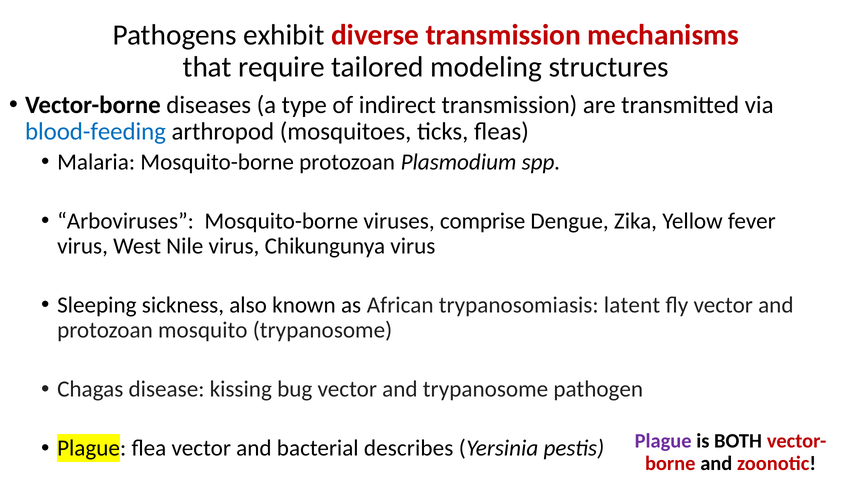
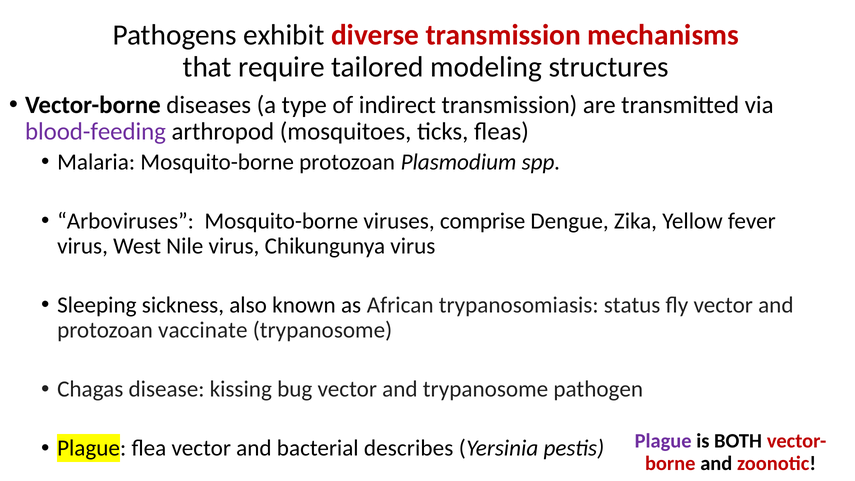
blood-feeding colour: blue -> purple (96, 132)
latent: latent -> status (632, 305)
mosquito: mosquito -> vaccinate (203, 330)
